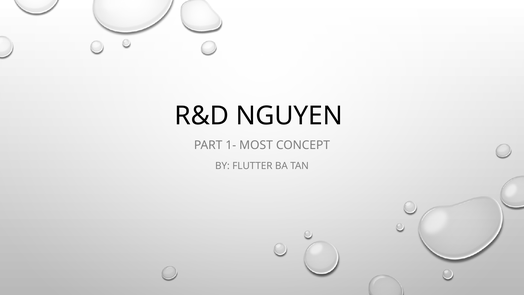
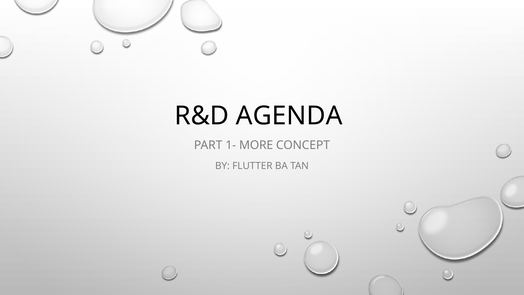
NGUYEN: NGUYEN -> AGENDA (289, 116)
MOST: MOST -> MORE (256, 145)
